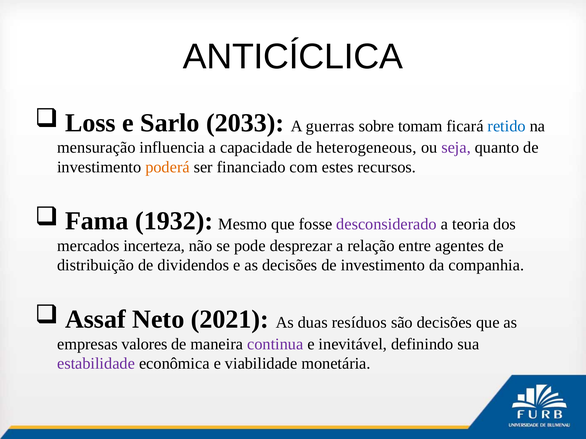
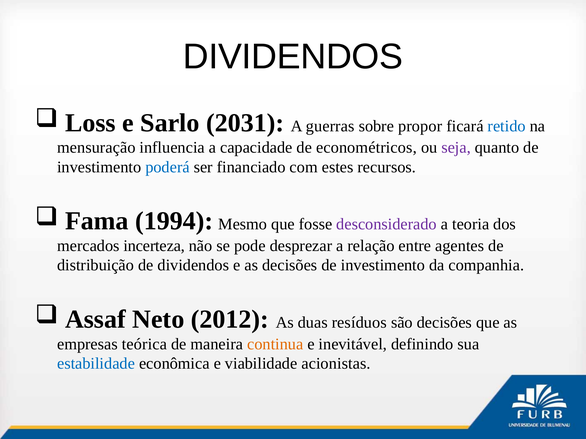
ANTICÍCLICA: ANTICÍCLICA -> DIVIDENDOS (293, 57)
2033: 2033 -> 2031 (245, 123)
tomam: tomam -> propor (420, 126)
heterogeneous: heterogeneous -> econométricos (366, 148)
poderá colour: orange -> blue (168, 167)
1932: 1932 -> 1994 (174, 221)
2021: 2021 -> 2012 (230, 320)
valores: valores -> teórica (144, 344)
continua colour: purple -> orange (275, 344)
estabilidade colour: purple -> blue (96, 364)
monetária: monetária -> acionistas (336, 364)
